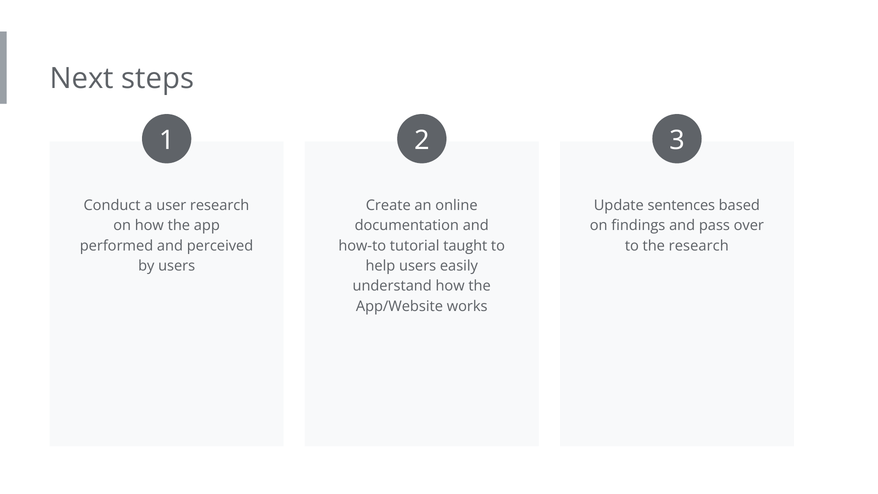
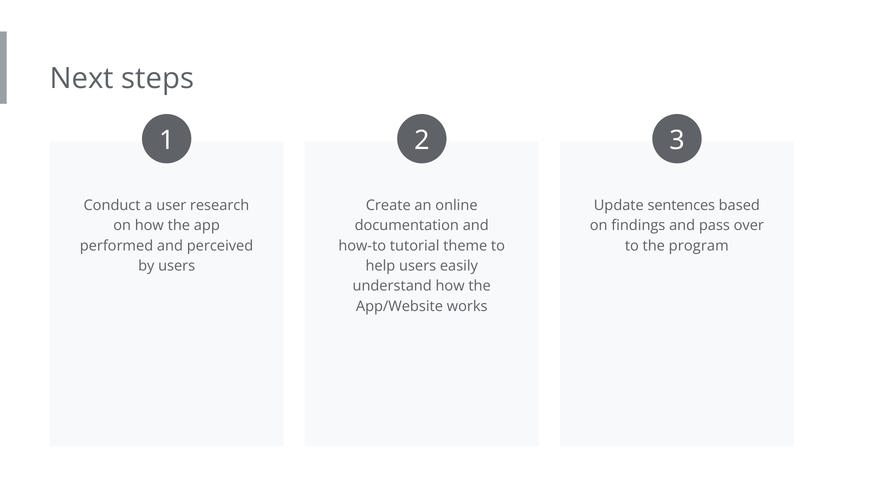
taught: taught -> theme (465, 246)
the research: research -> program (699, 246)
